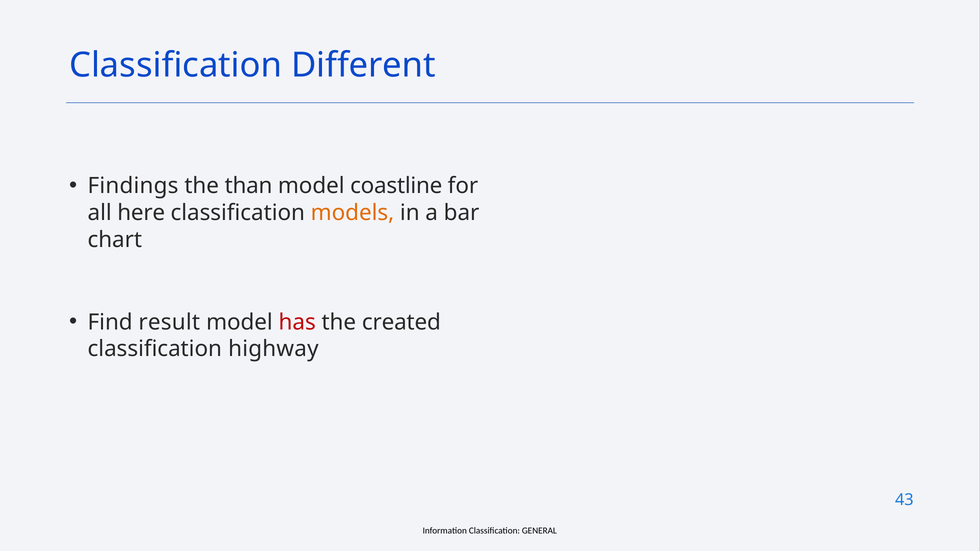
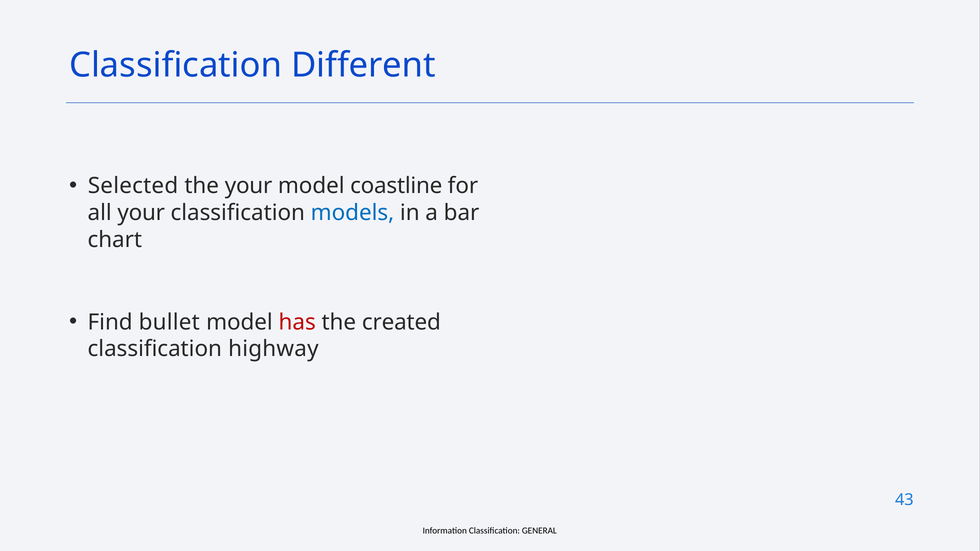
Findings: Findings -> Selected (133, 186)
the than: than -> your (249, 186)
all here: here -> your (141, 213)
models colour: orange -> blue (352, 213)
result: result -> bullet (169, 322)
